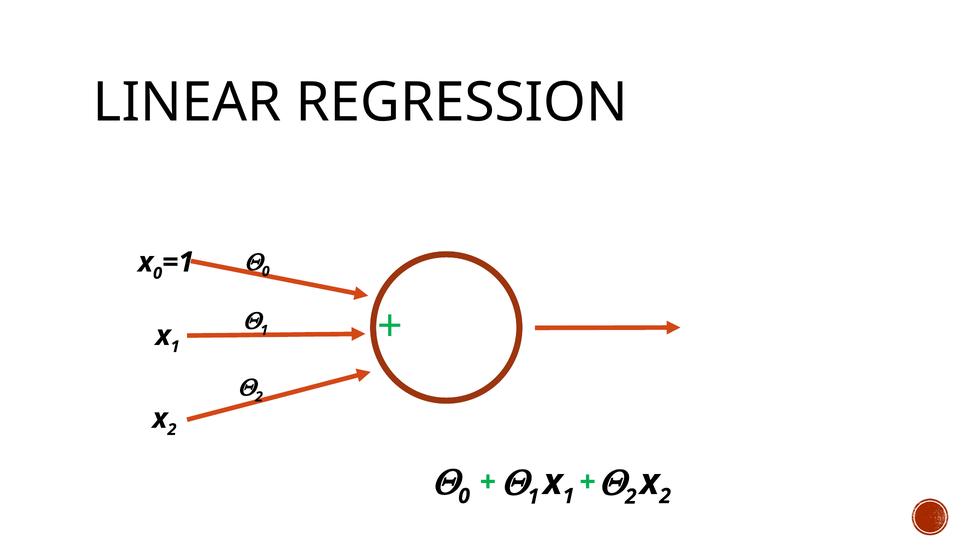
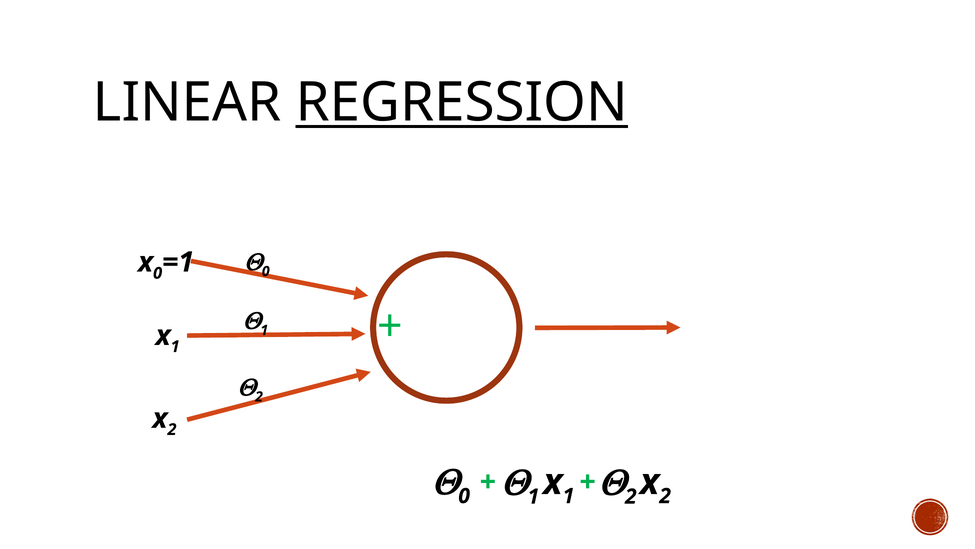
REGRESSION underline: none -> present (462, 103)
